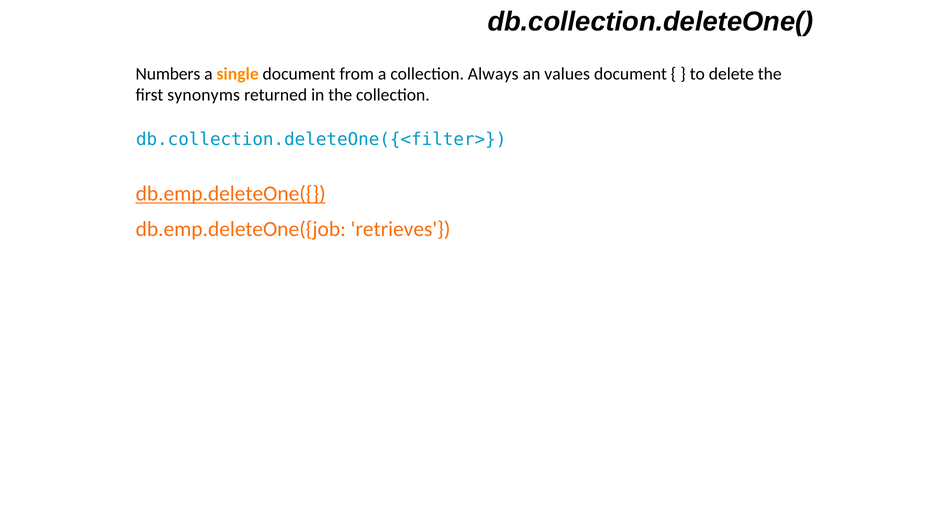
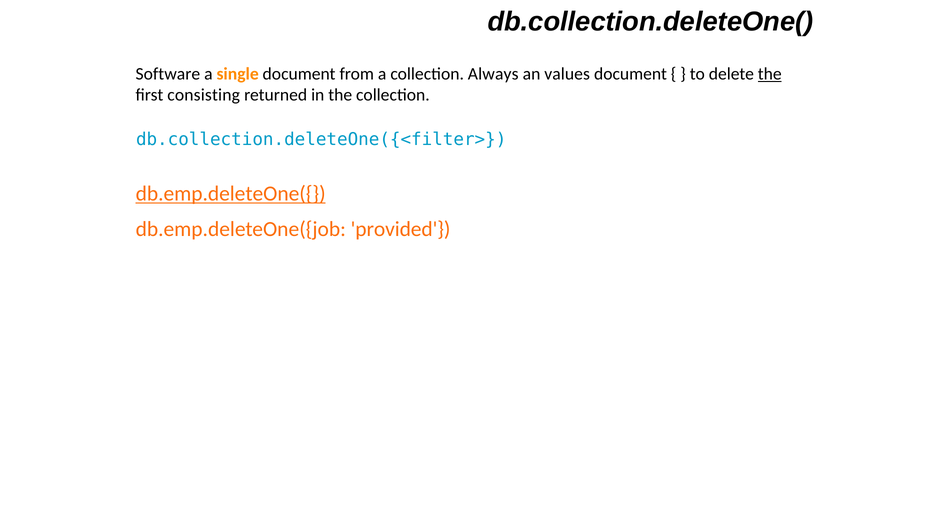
Numbers: Numbers -> Software (168, 74)
the underline: none -> present (770, 74)
synonyms: synonyms -> consisting (204, 95)
retrieves: retrieves -> provided (401, 229)
